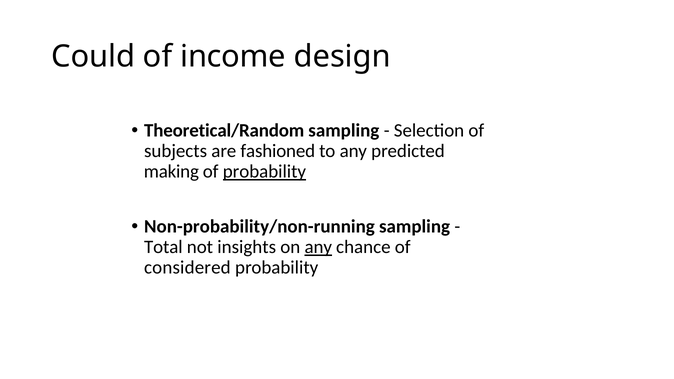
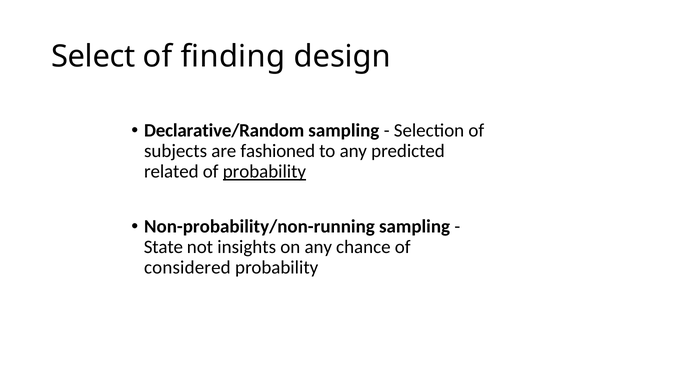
Could: Could -> Select (93, 57)
income: income -> finding (233, 57)
Theoretical/Random: Theoretical/Random -> Declarative/Random (224, 131)
making: making -> related (171, 172)
Total: Total -> State (163, 247)
any underline: present -> none (318, 247)
